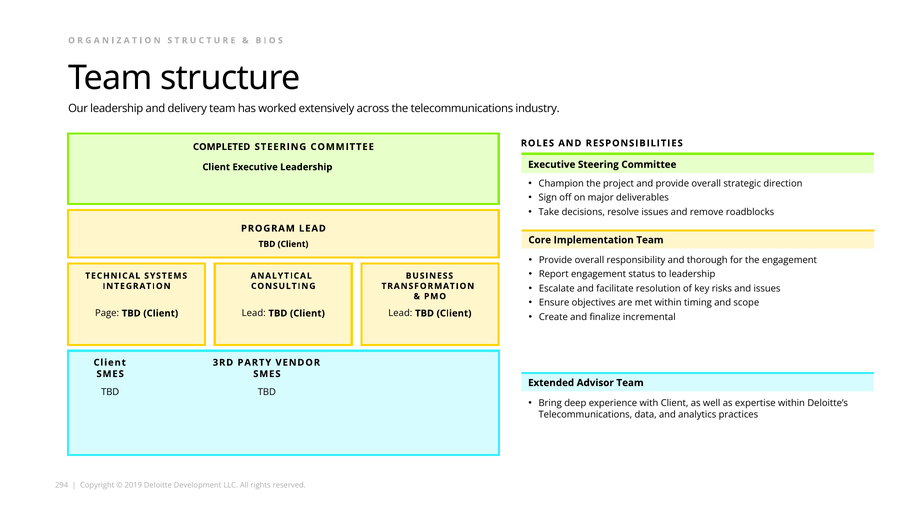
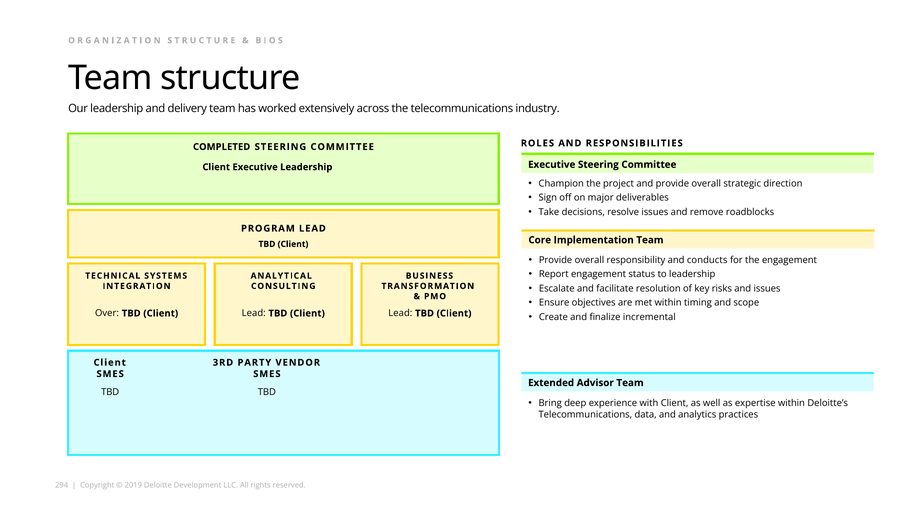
thorough: thorough -> conducts (707, 260)
Page: Page -> Over (107, 313)
